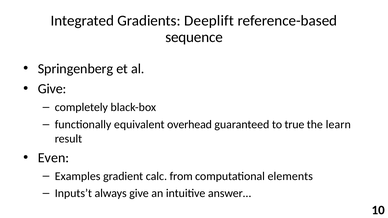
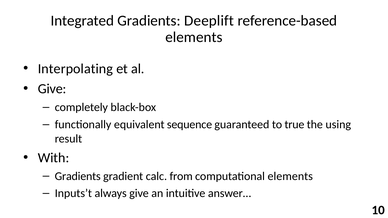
sequence: sequence -> elements (194, 37)
Springenberg: Springenberg -> Interpolating (75, 69)
overhead: overhead -> sequence (190, 125)
learn: learn -> using (338, 125)
Even: Even -> With (54, 158)
Examples: Examples -> Gradients (78, 176)
